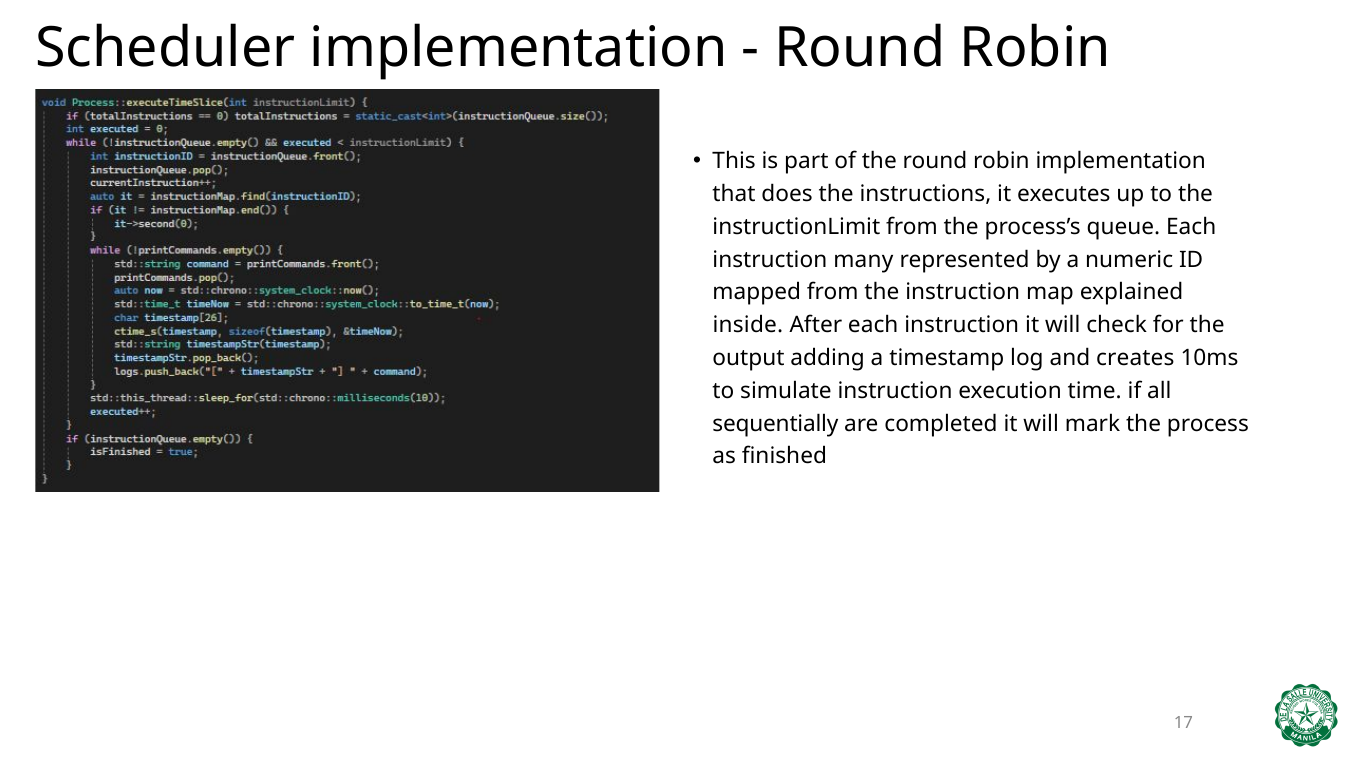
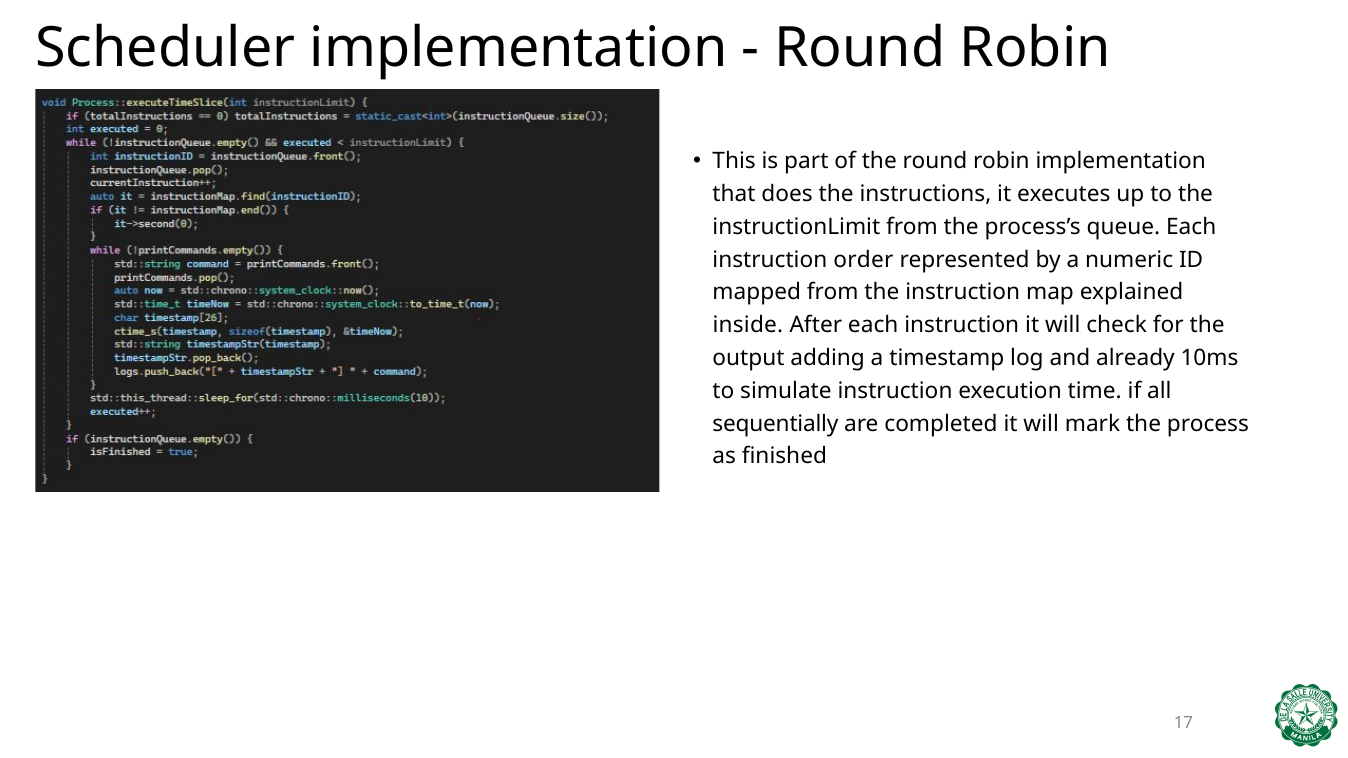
many: many -> order (863, 260)
creates: creates -> already (1135, 358)
